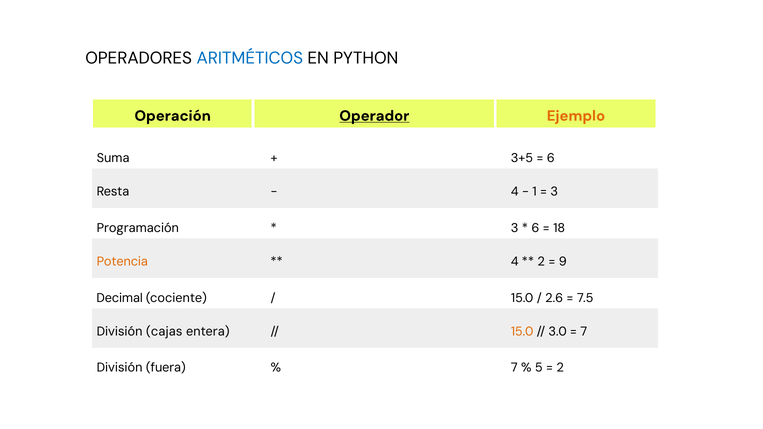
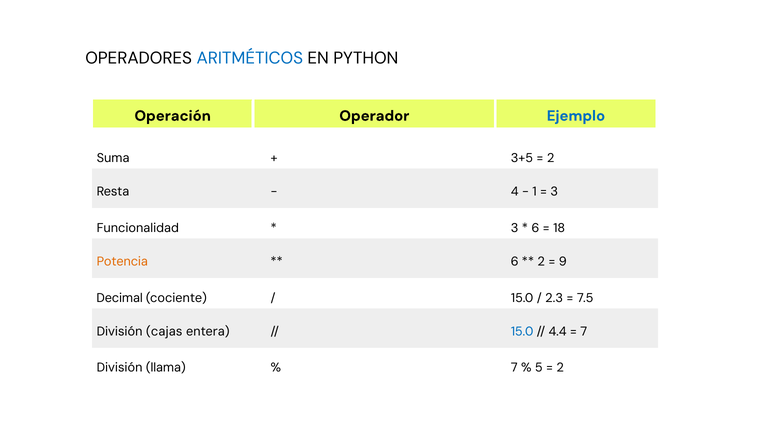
Operador underline: present -> none (374, 116)
Ejemplo colour: orange -> blue (576, 116)
6: 6 -> 2 (551, 158)
Programación: Programación -> Funcionalidad (138, 228)
4: 4 -> 6 (515, 262)
2.6: 2.6 -> 2.3 (554, 298)
15.0 colour: orange -> blue (522, 332)
3.0: 3.0 -> 4.4 (558, 332)
fuera: fuera -> llama (166, 368)
